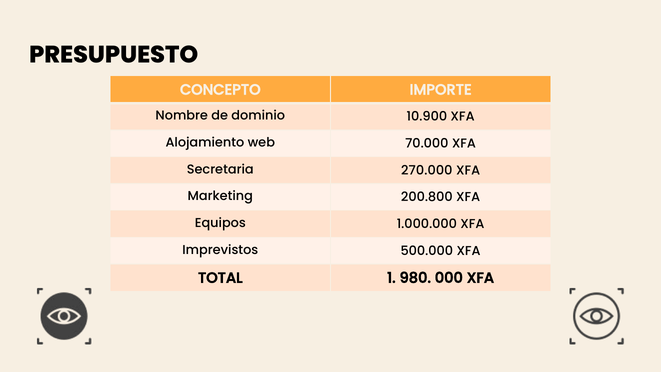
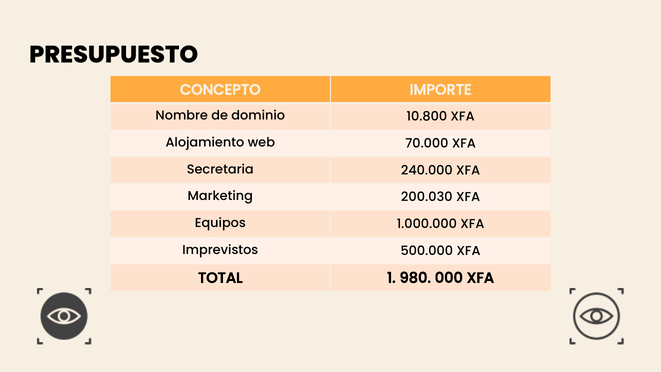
10.900: 10.900 -> 10.800 (427, 117)
270.000: 270.000 -> 240.000 (427, 170)
200.800: 200.800 -> 200.030 (427, 197)
